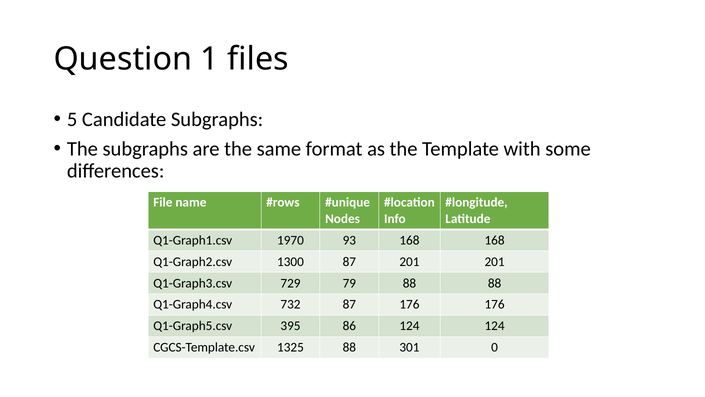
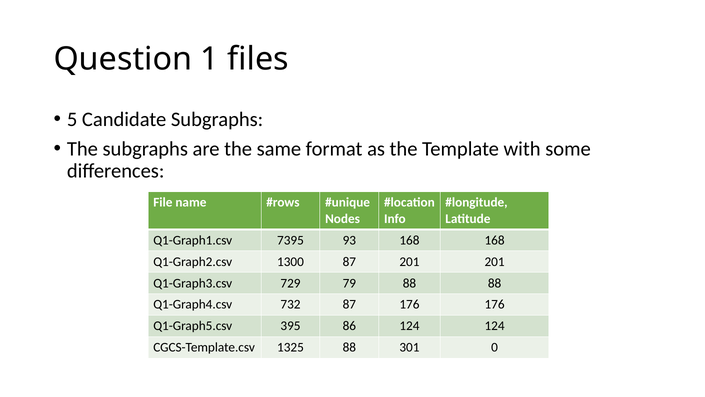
1970: 1970 -> 7395 (290, 240)
